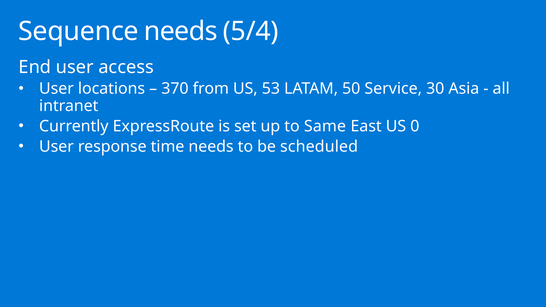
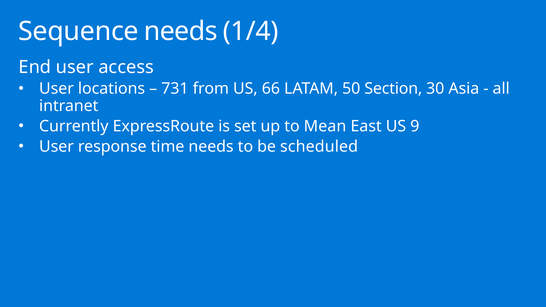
5/4: 5/4 -> 1/4 (251, 31)
370: 370 -> 731 (175, 89)
53: 53 -> 66 (271, 89)
Service: Service -> Section (393, 89)
Same: Same -> Mean (325, 126)
0: 0 -> 9 (415, 126)
